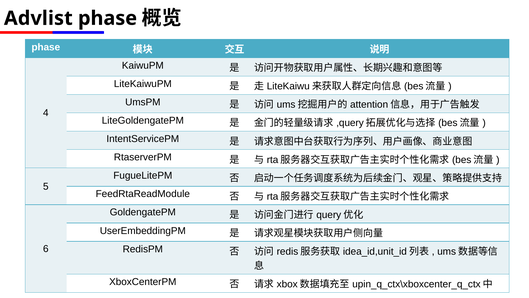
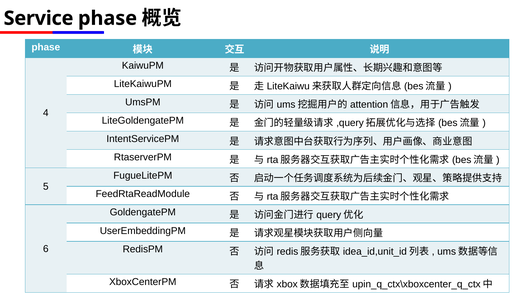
Advlist: Advlist -> Service (39, 18)
